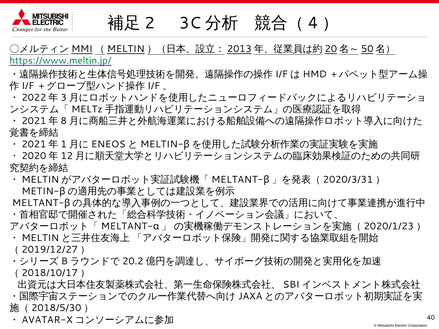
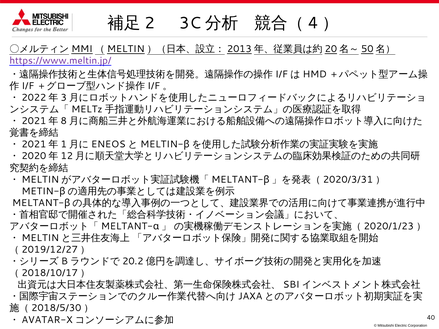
https://www.meltin.jp/ colour: green -> purple (60, 61)
